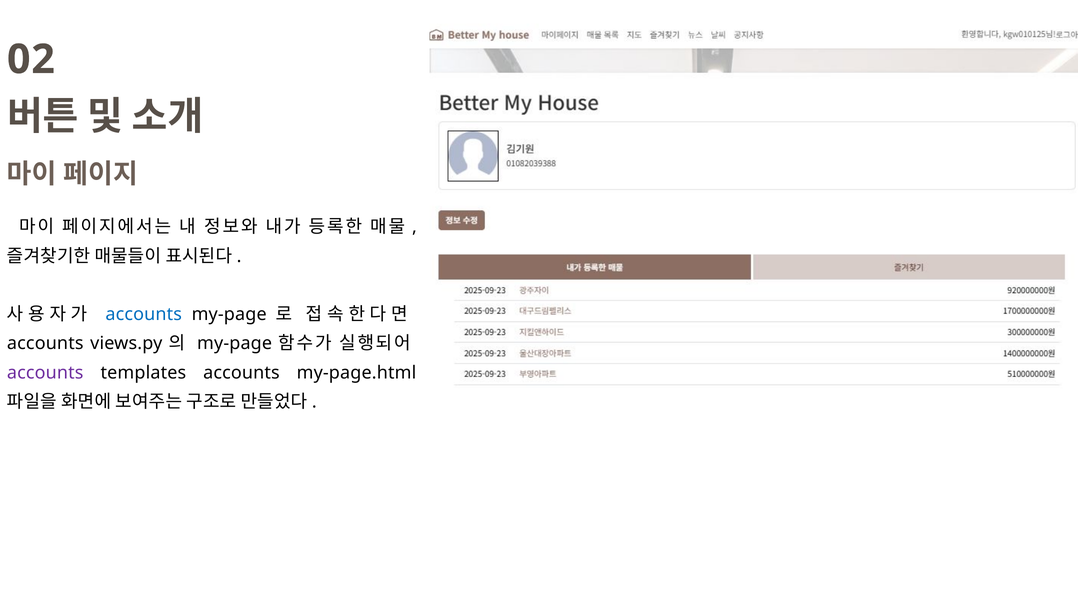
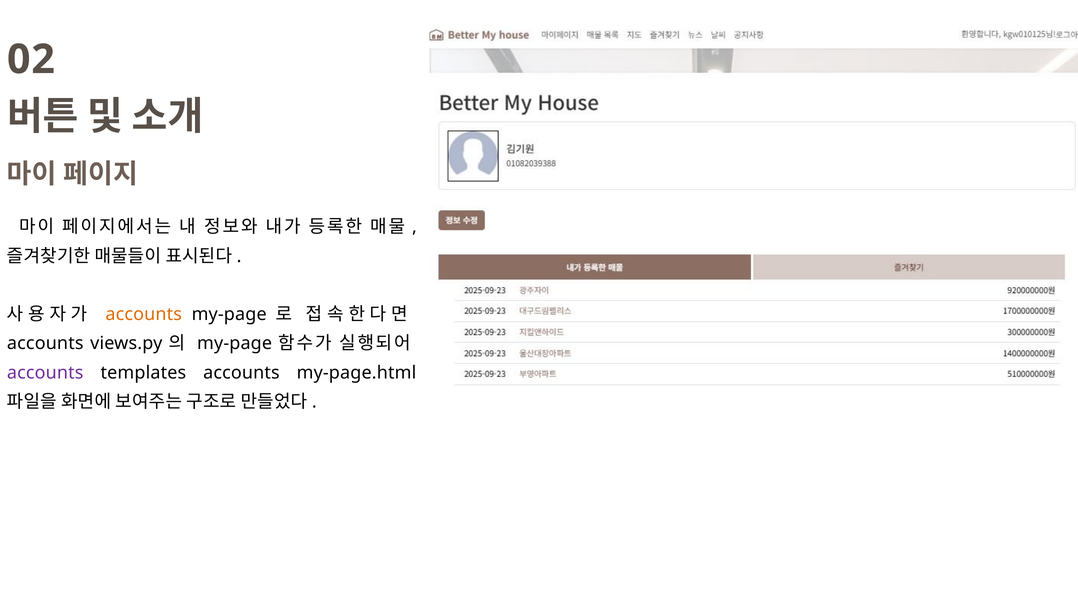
accounts colour: blue -> orange (144, 314)
